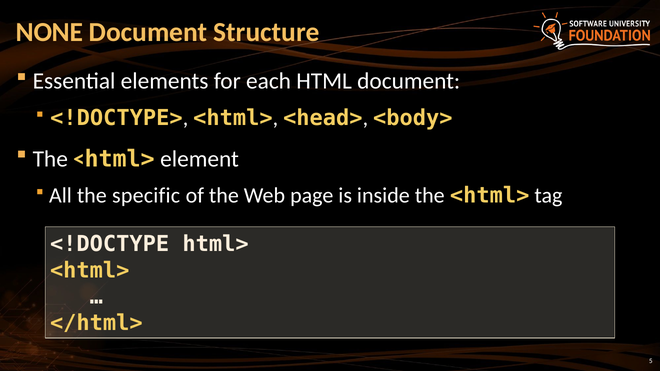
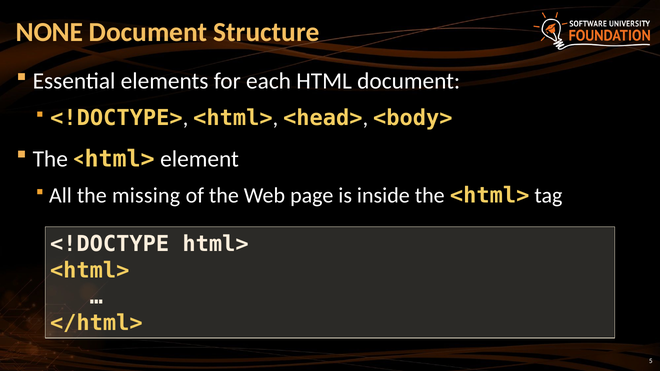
specific: specific -> missing (146, 196)
